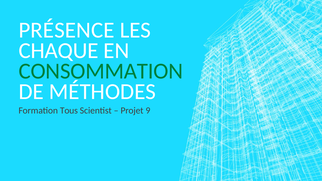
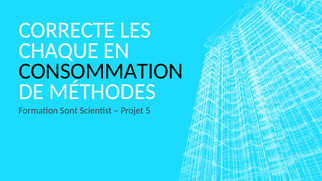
PRÉSENCE: PRÉSENCE -> CORRECTE (67, 30)
CONSOMMATION colour: green -> black (101, 71)
Tous: Tous -> Sont (69, 111)
9: 9 -> 5 (148, 111)
